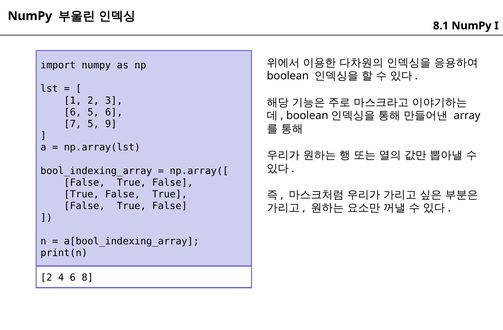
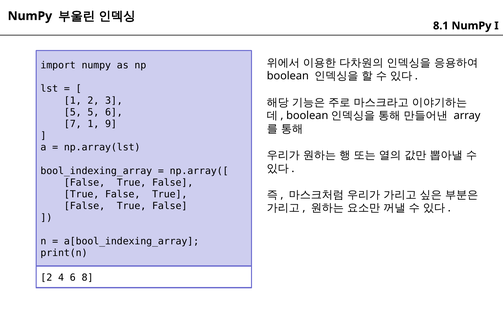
6: 6 -> 5 (73, 112)
7 5: 5 -> 1 (93, 124)
